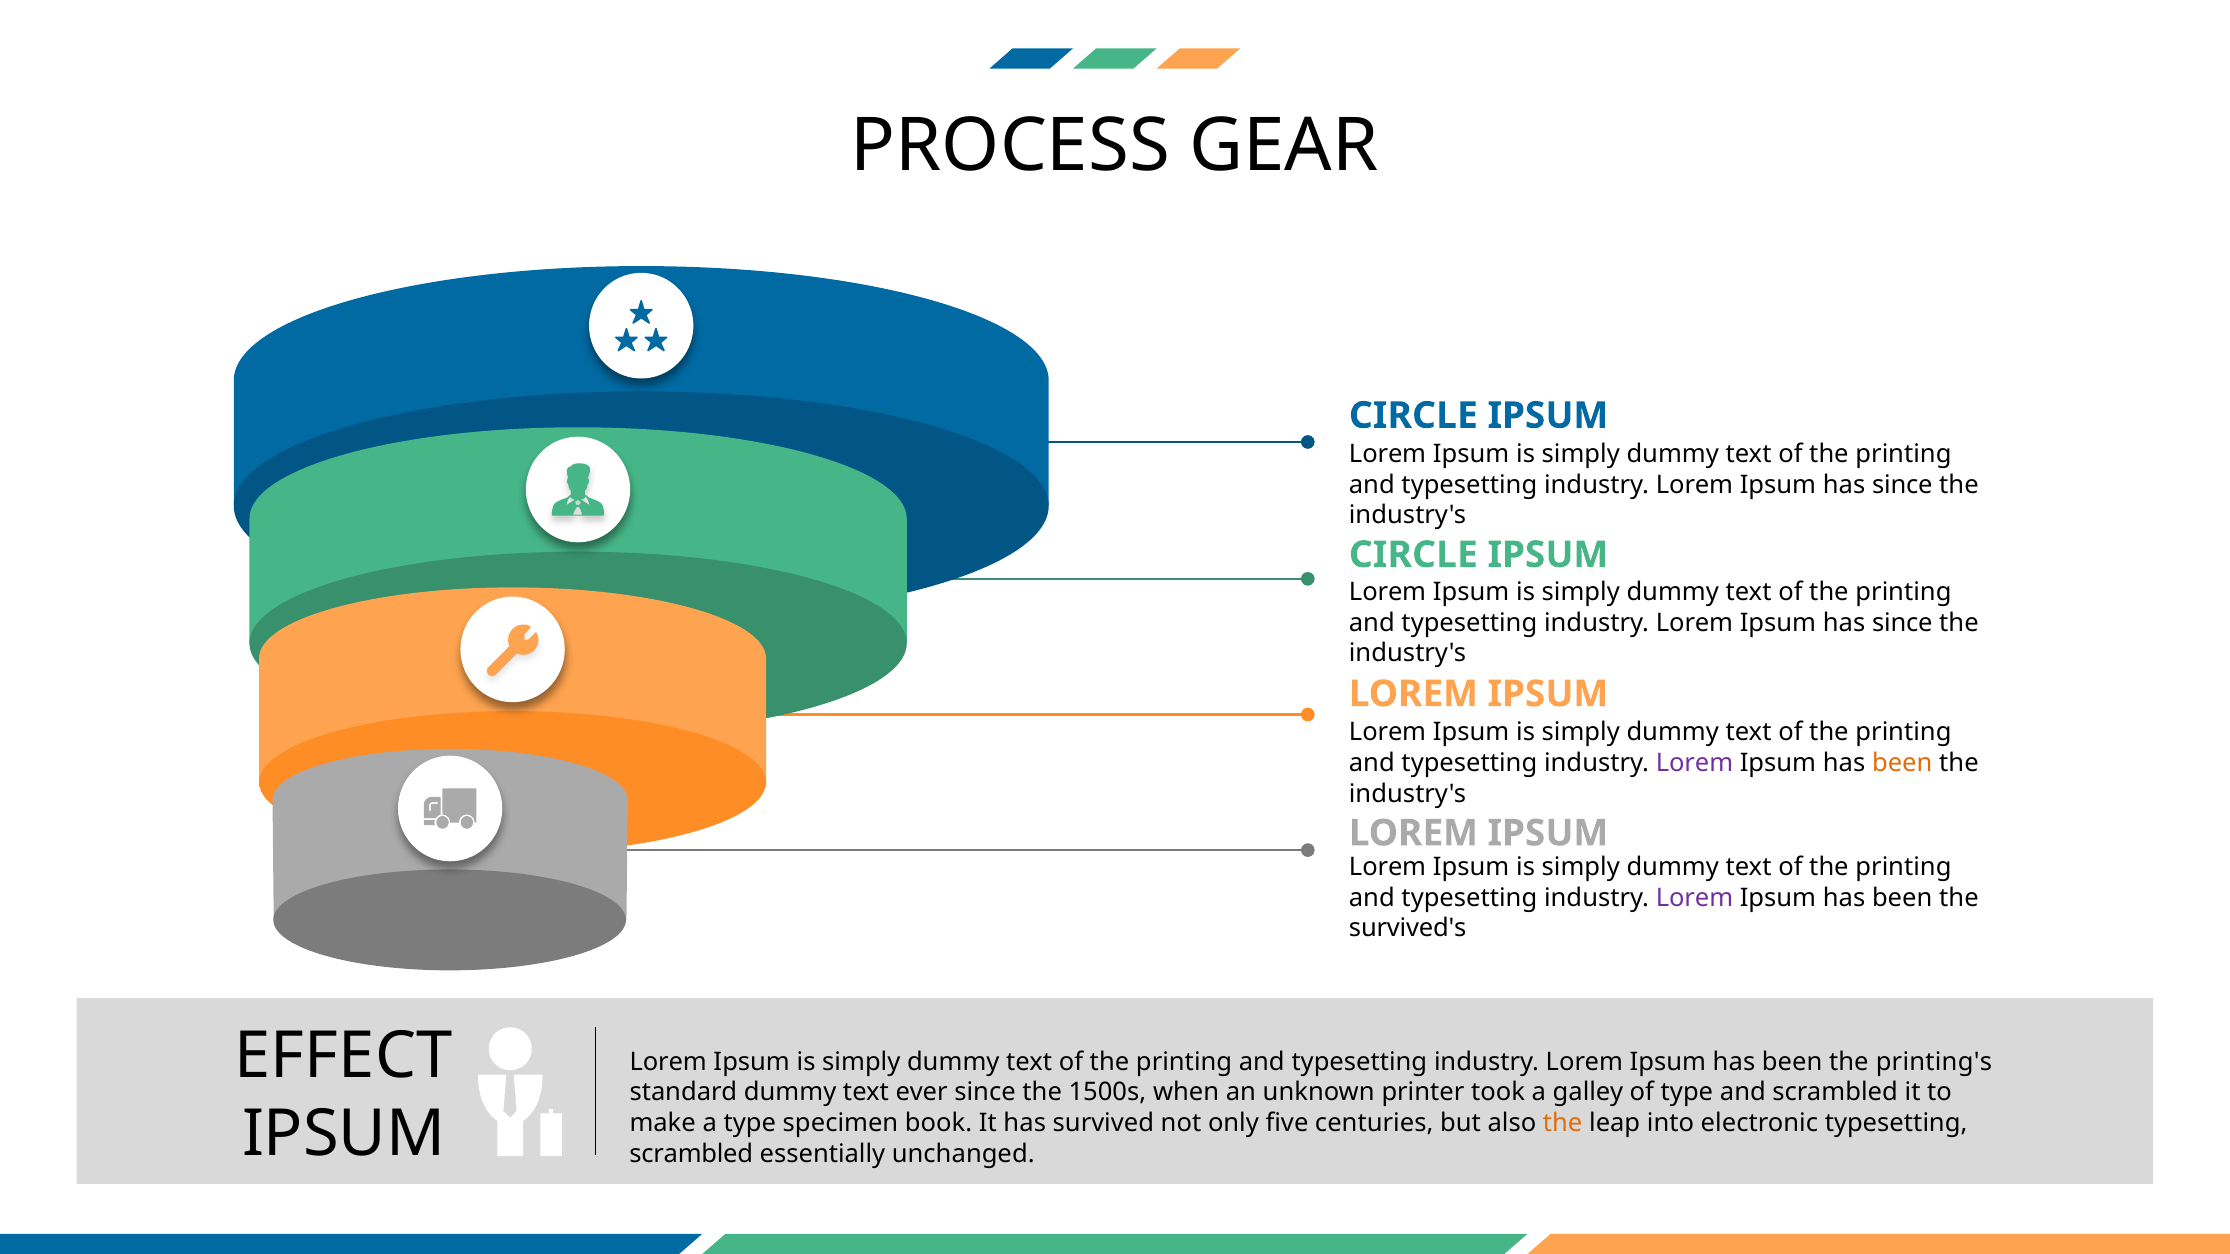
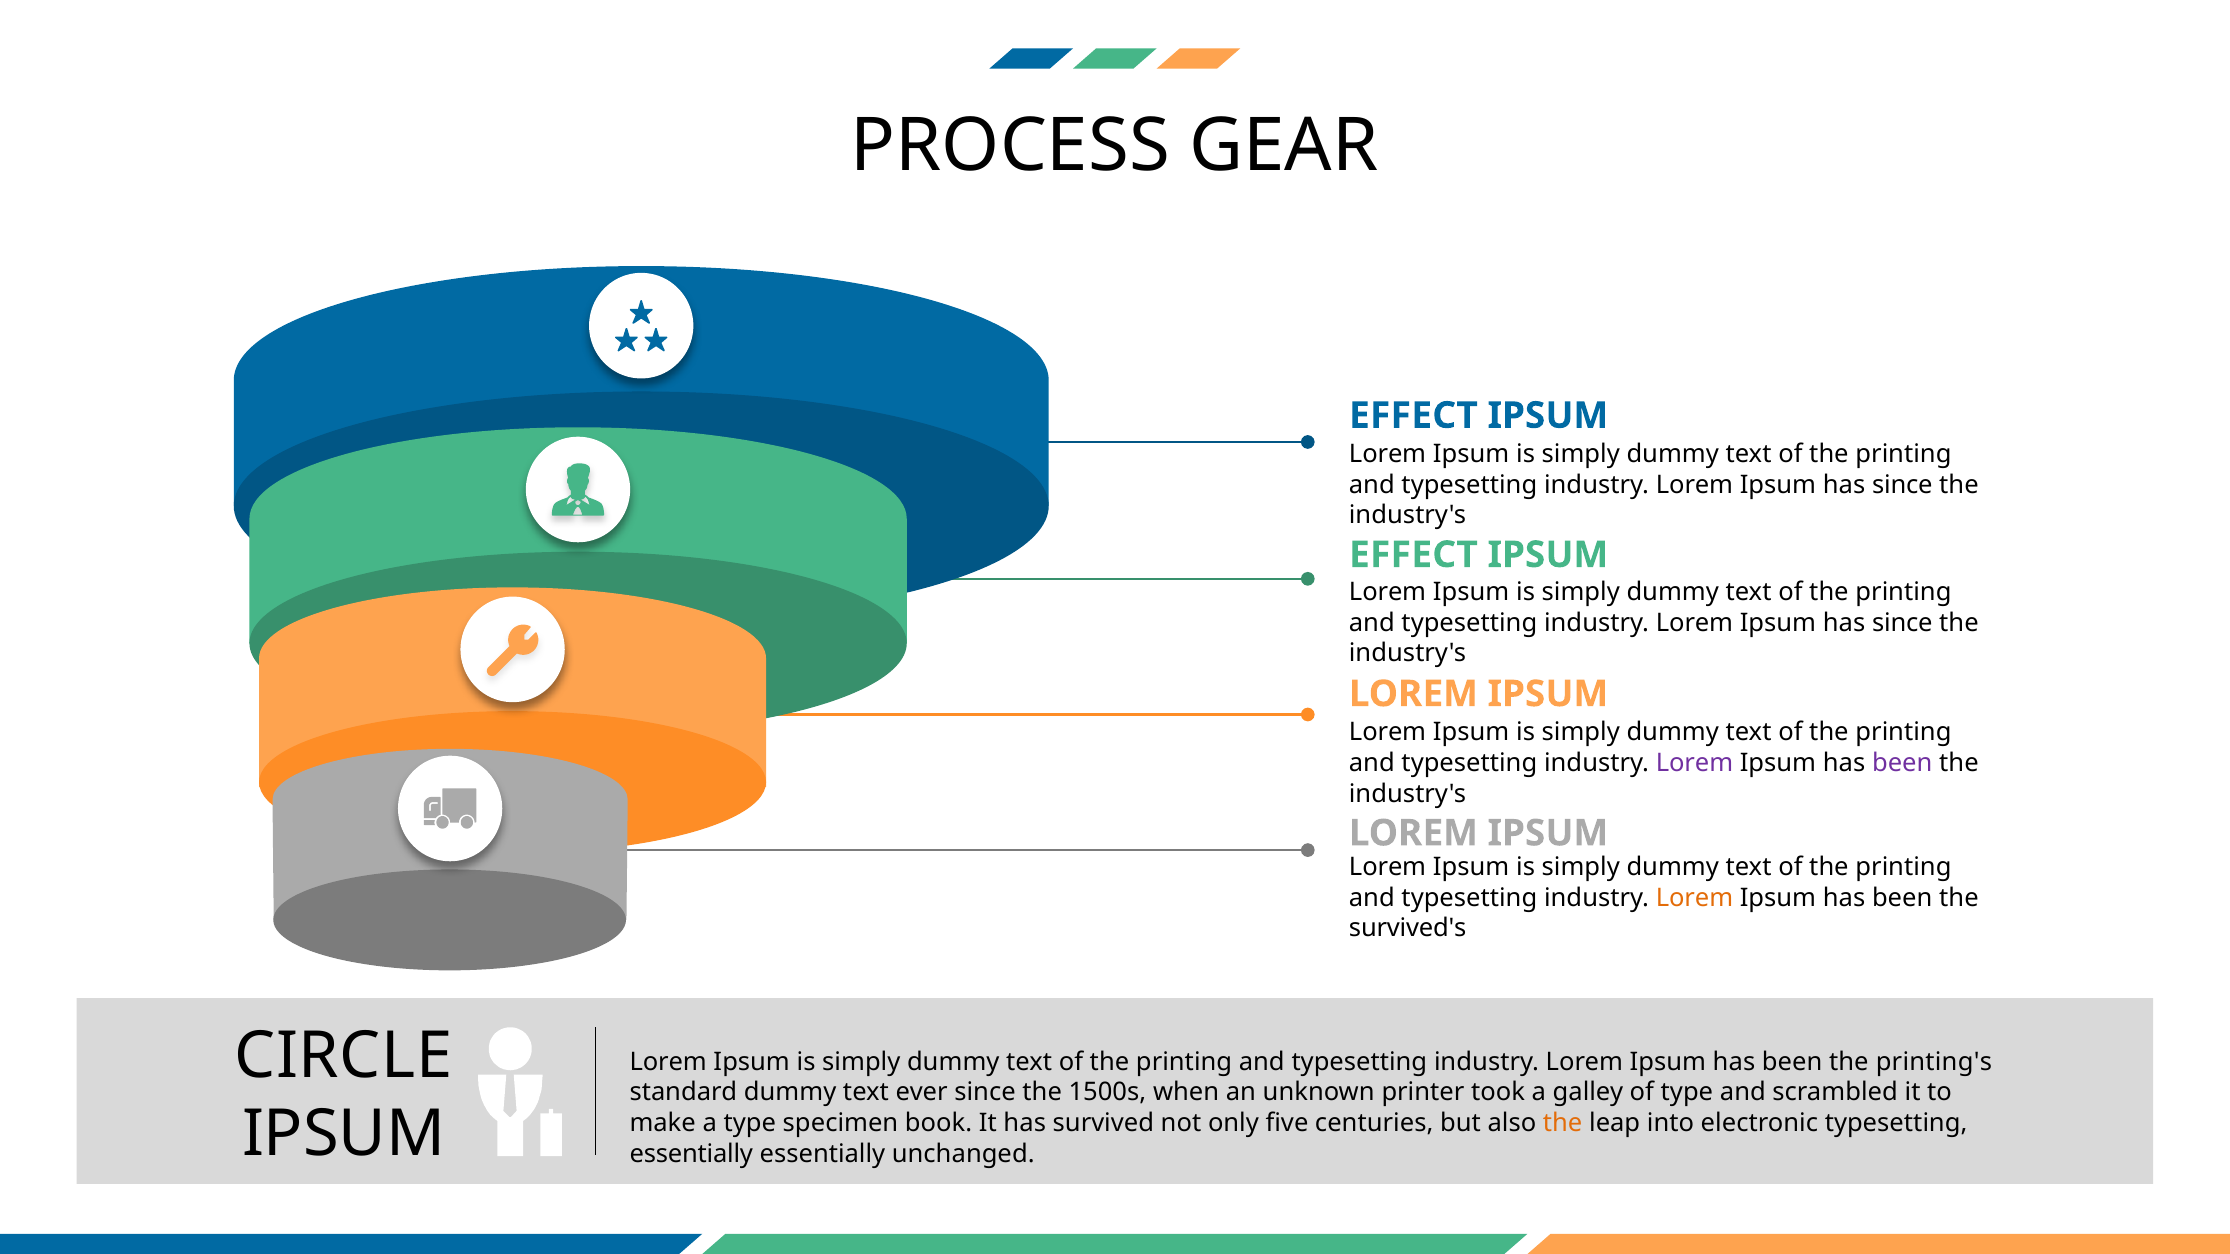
CIRCLE: CIRCLE -> EFFECT (1413, 416)
CIRCLE: CIRCLE -> EFFECT (1413, 555)
been colour: orange -> purple (1902, 763)
Lorem colour: purple -> orange (1694, 898)
EFFECT: EFFECT -> CIRCLE (343, 1056)
scrambled: scrambled -> essentially (691, 1154)
